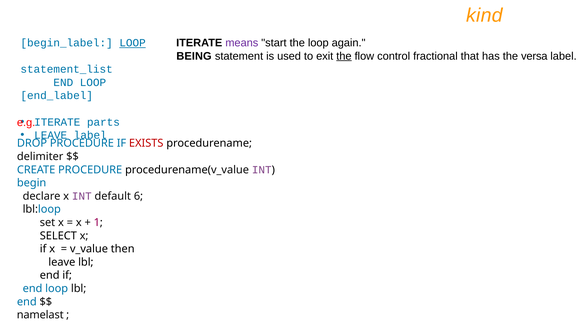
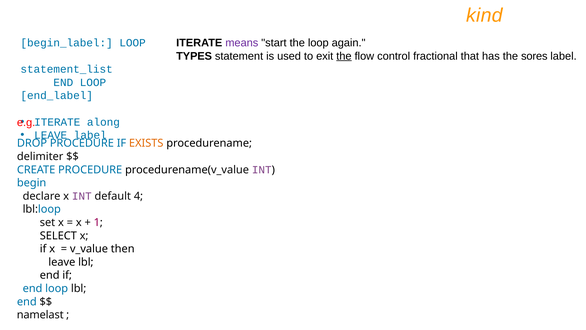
LOOP underline: present -> none (133, 43)
BEING: BEING -> TYPES (194, 56)
versa: versa -> sores (534, 56)
parts: parts -> along (103, 122)
EXISTS colour: red -> orange (146, 143)
6: 6 -> 4 (138, 196)
